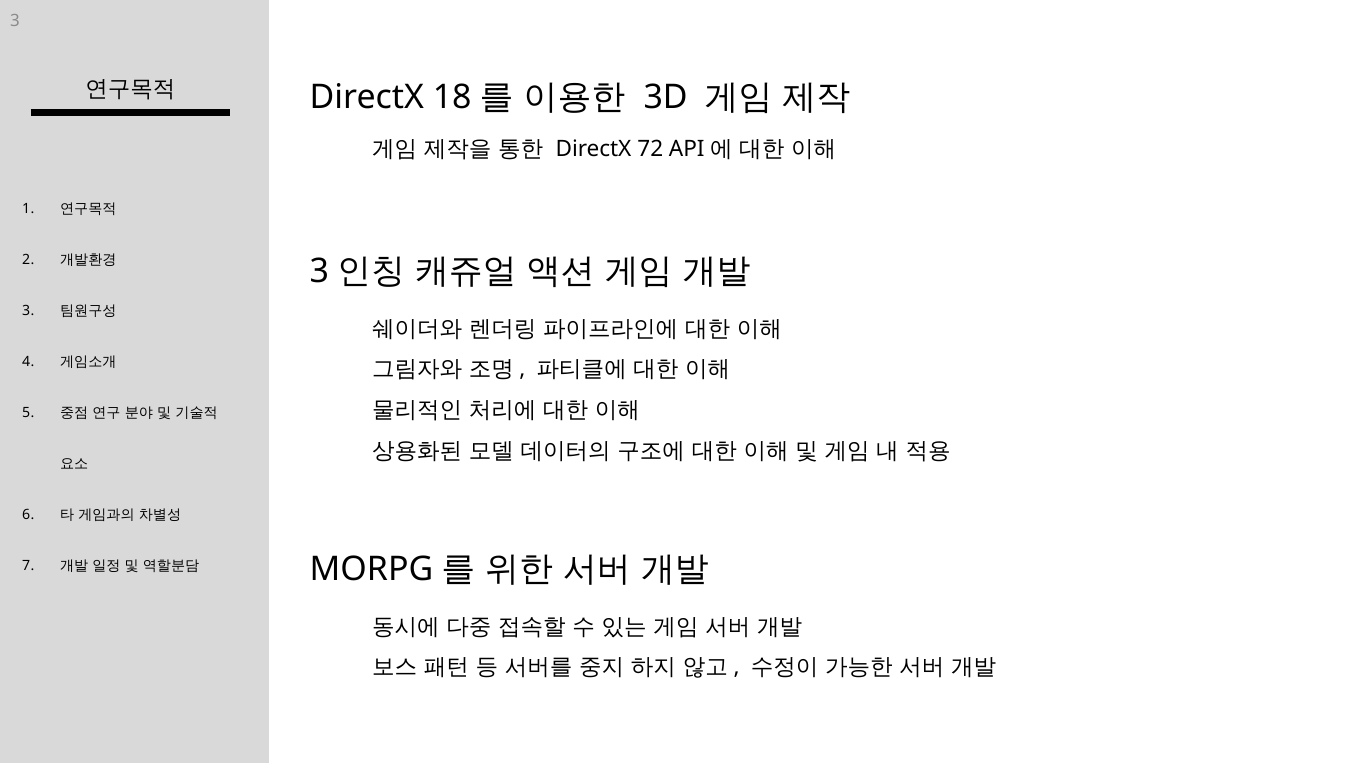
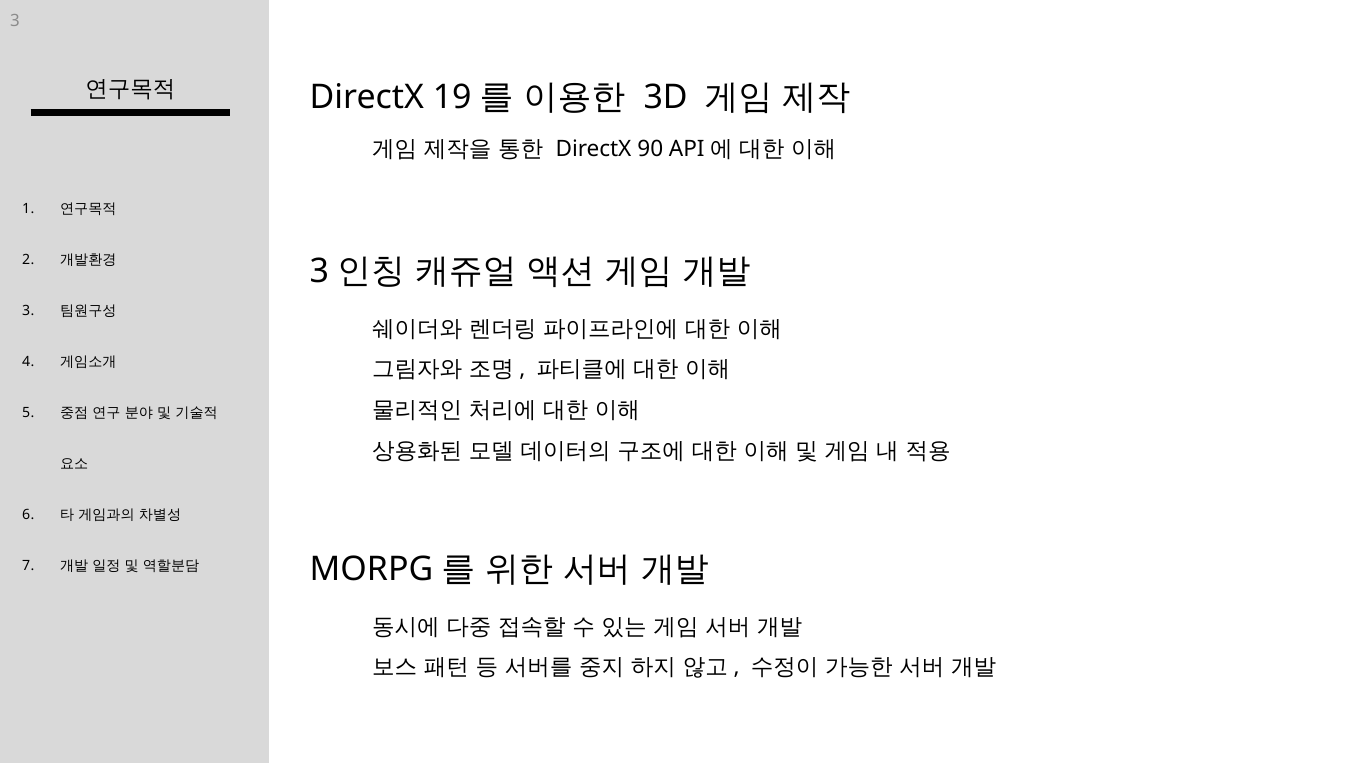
18: 18 -> 19 (452, 97)
72: 72 -> 90 (650, 149)
